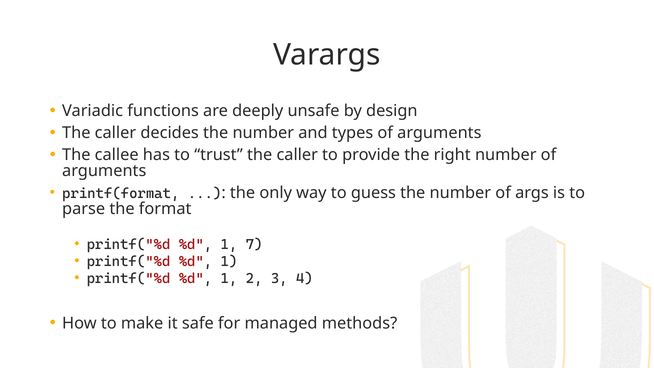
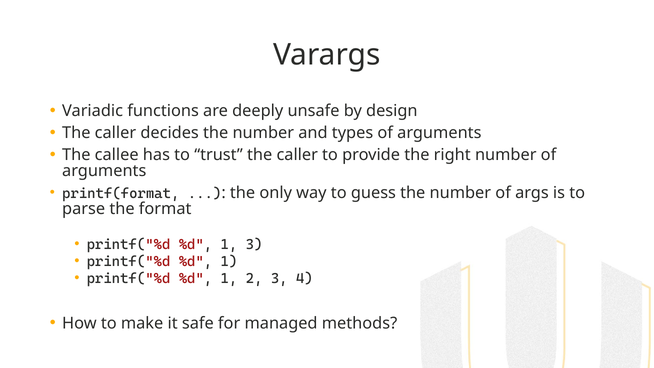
1 7: 7 -> 3 (254, 245)
